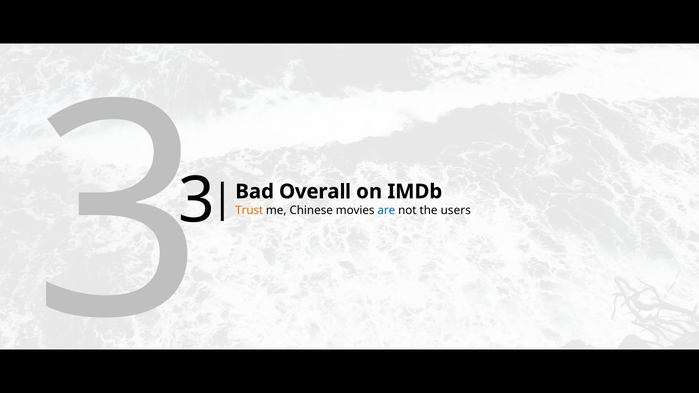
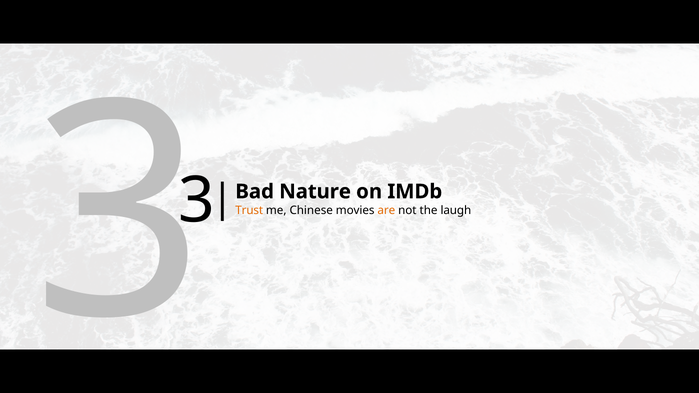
Overall: Overall -> Nature (315, 192)
are colour: blue -> orange (386, 210)
users: users -> laugh (456, 210)
